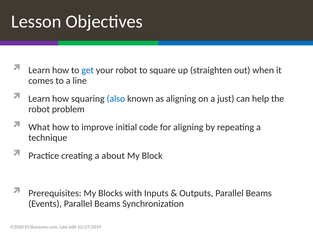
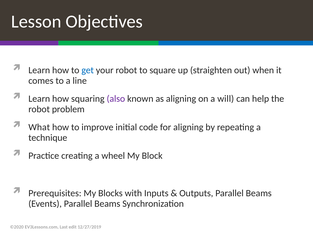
also colour: blue -> purple (116, 99)
just: just -> will (226, 99)
about: about -> wheel (113, 156)
